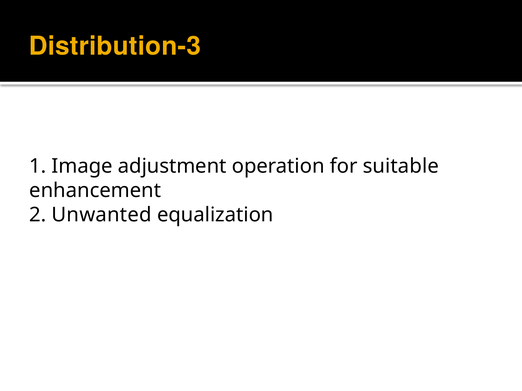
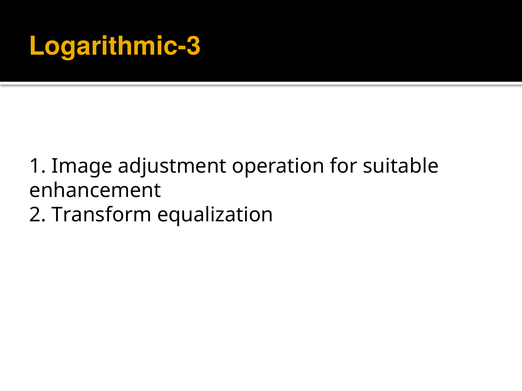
Distribution-3: Distribution-3 -> Logarithmic-3 (115, 46)
Unwanted: Unwanted -> Transform (102, 215)
